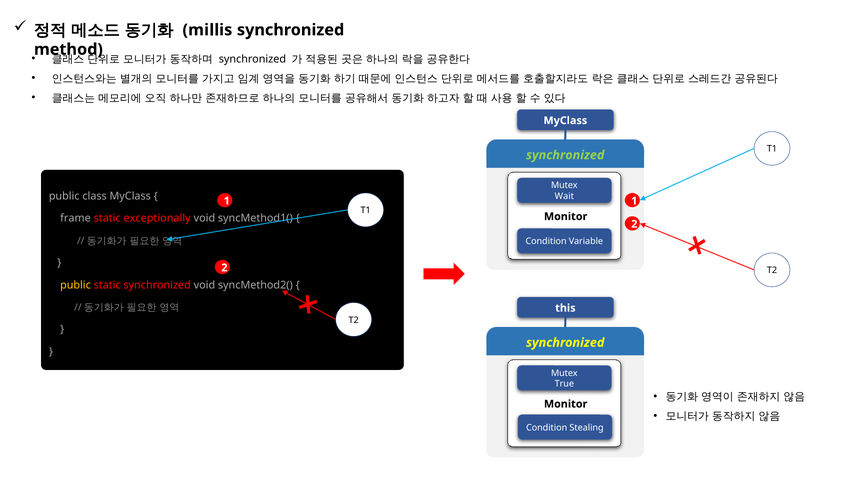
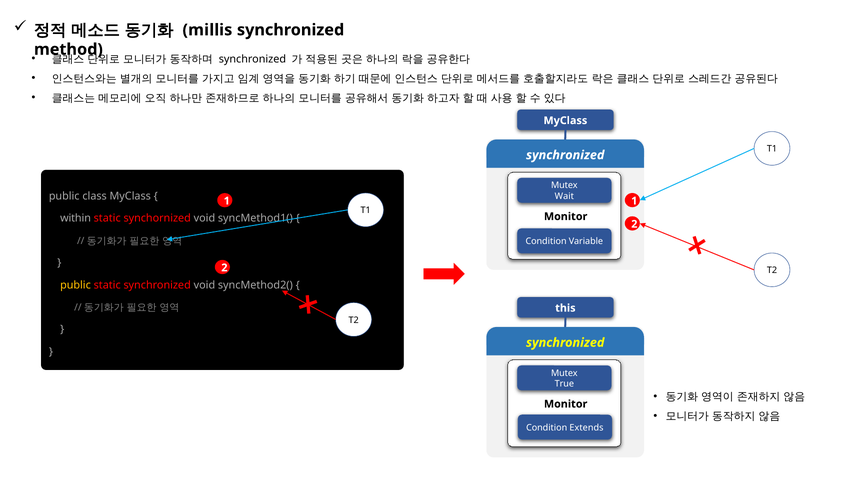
synchronized colour: light green -> white (565, 155)
frame: frame -> within (76, 218)
exceptionally: exceptionally -> synchornized (157, 218)
Stealing: Stealing -> Extends (586, 428)
